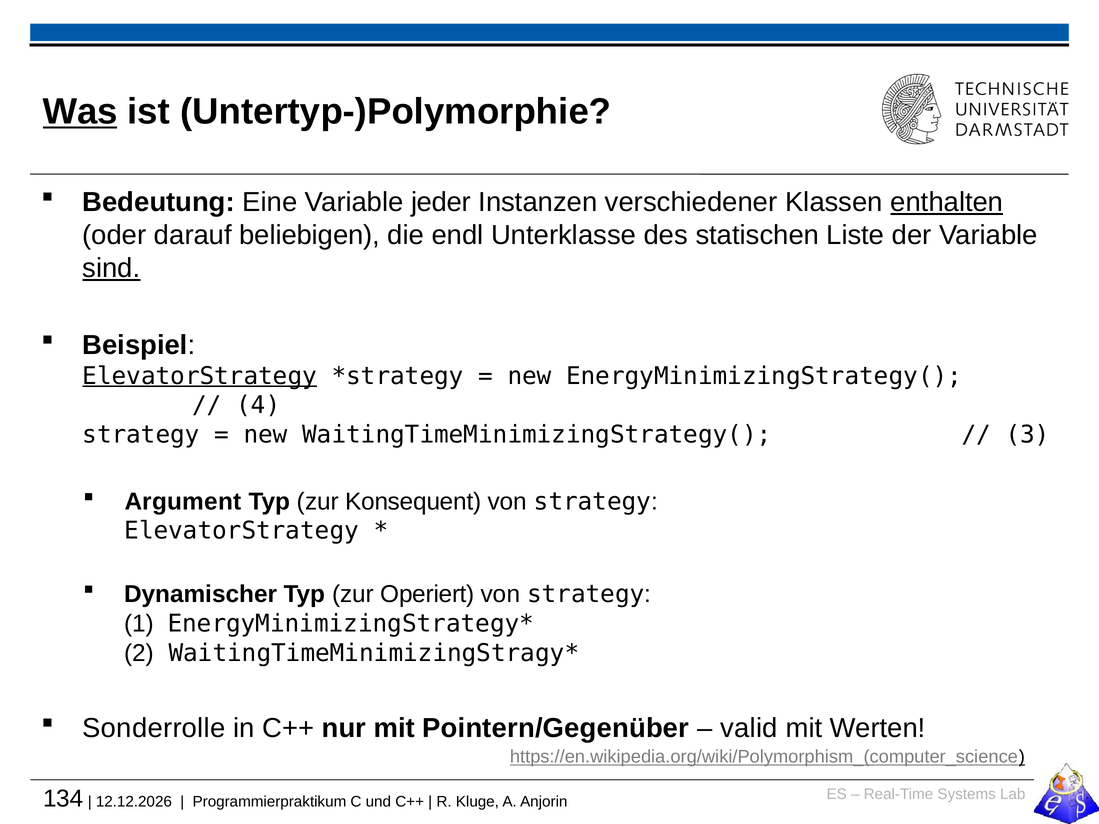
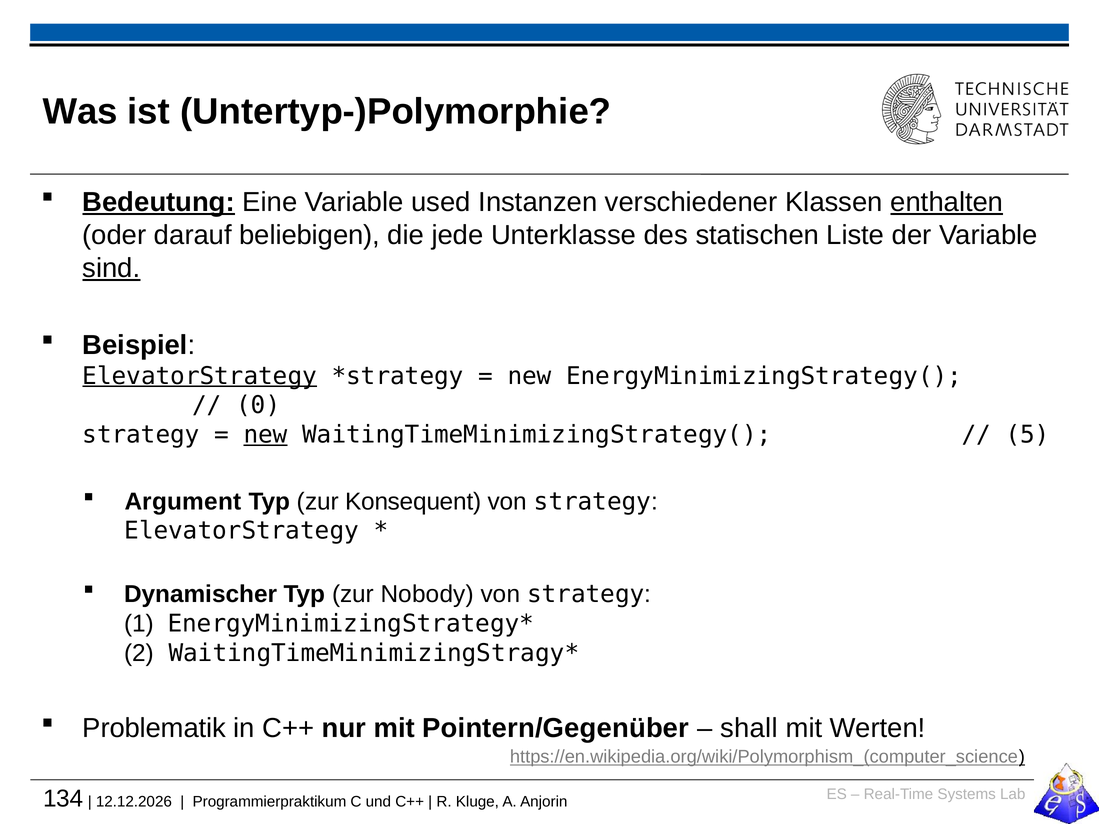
Was underline: present -> none (80, 112)
Bedeutung underline: none -> present (159, 202)
jeder: jeder -> used (441, 202)
endl: endl -> jede (458, 235)
4: 4 -> 0 (258, 405)
new underline: none -> present (266, 435)
3: 3 -> 5 (1028, 435)
Operiert: Operiert -> Nobody (427, 595)
Sonderrolle: Sonderrolle -> Problematik (154, 728)
valid: valid -> shall (749, 728)
